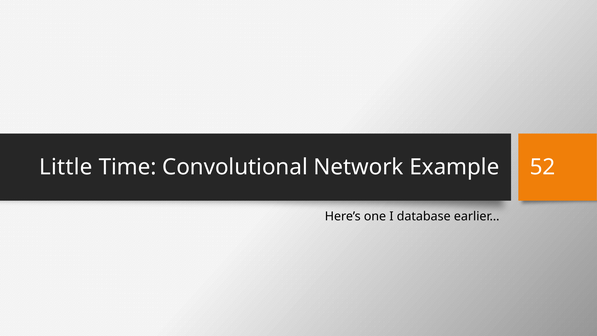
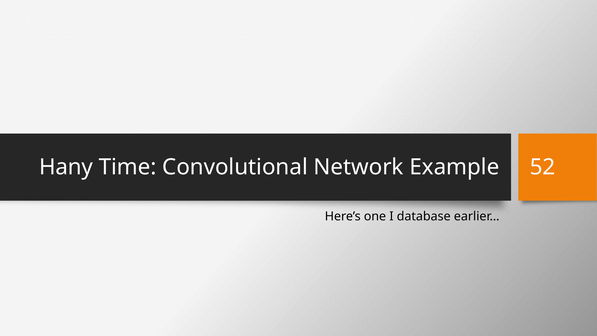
Little: Little -> Hany (66, 167)
